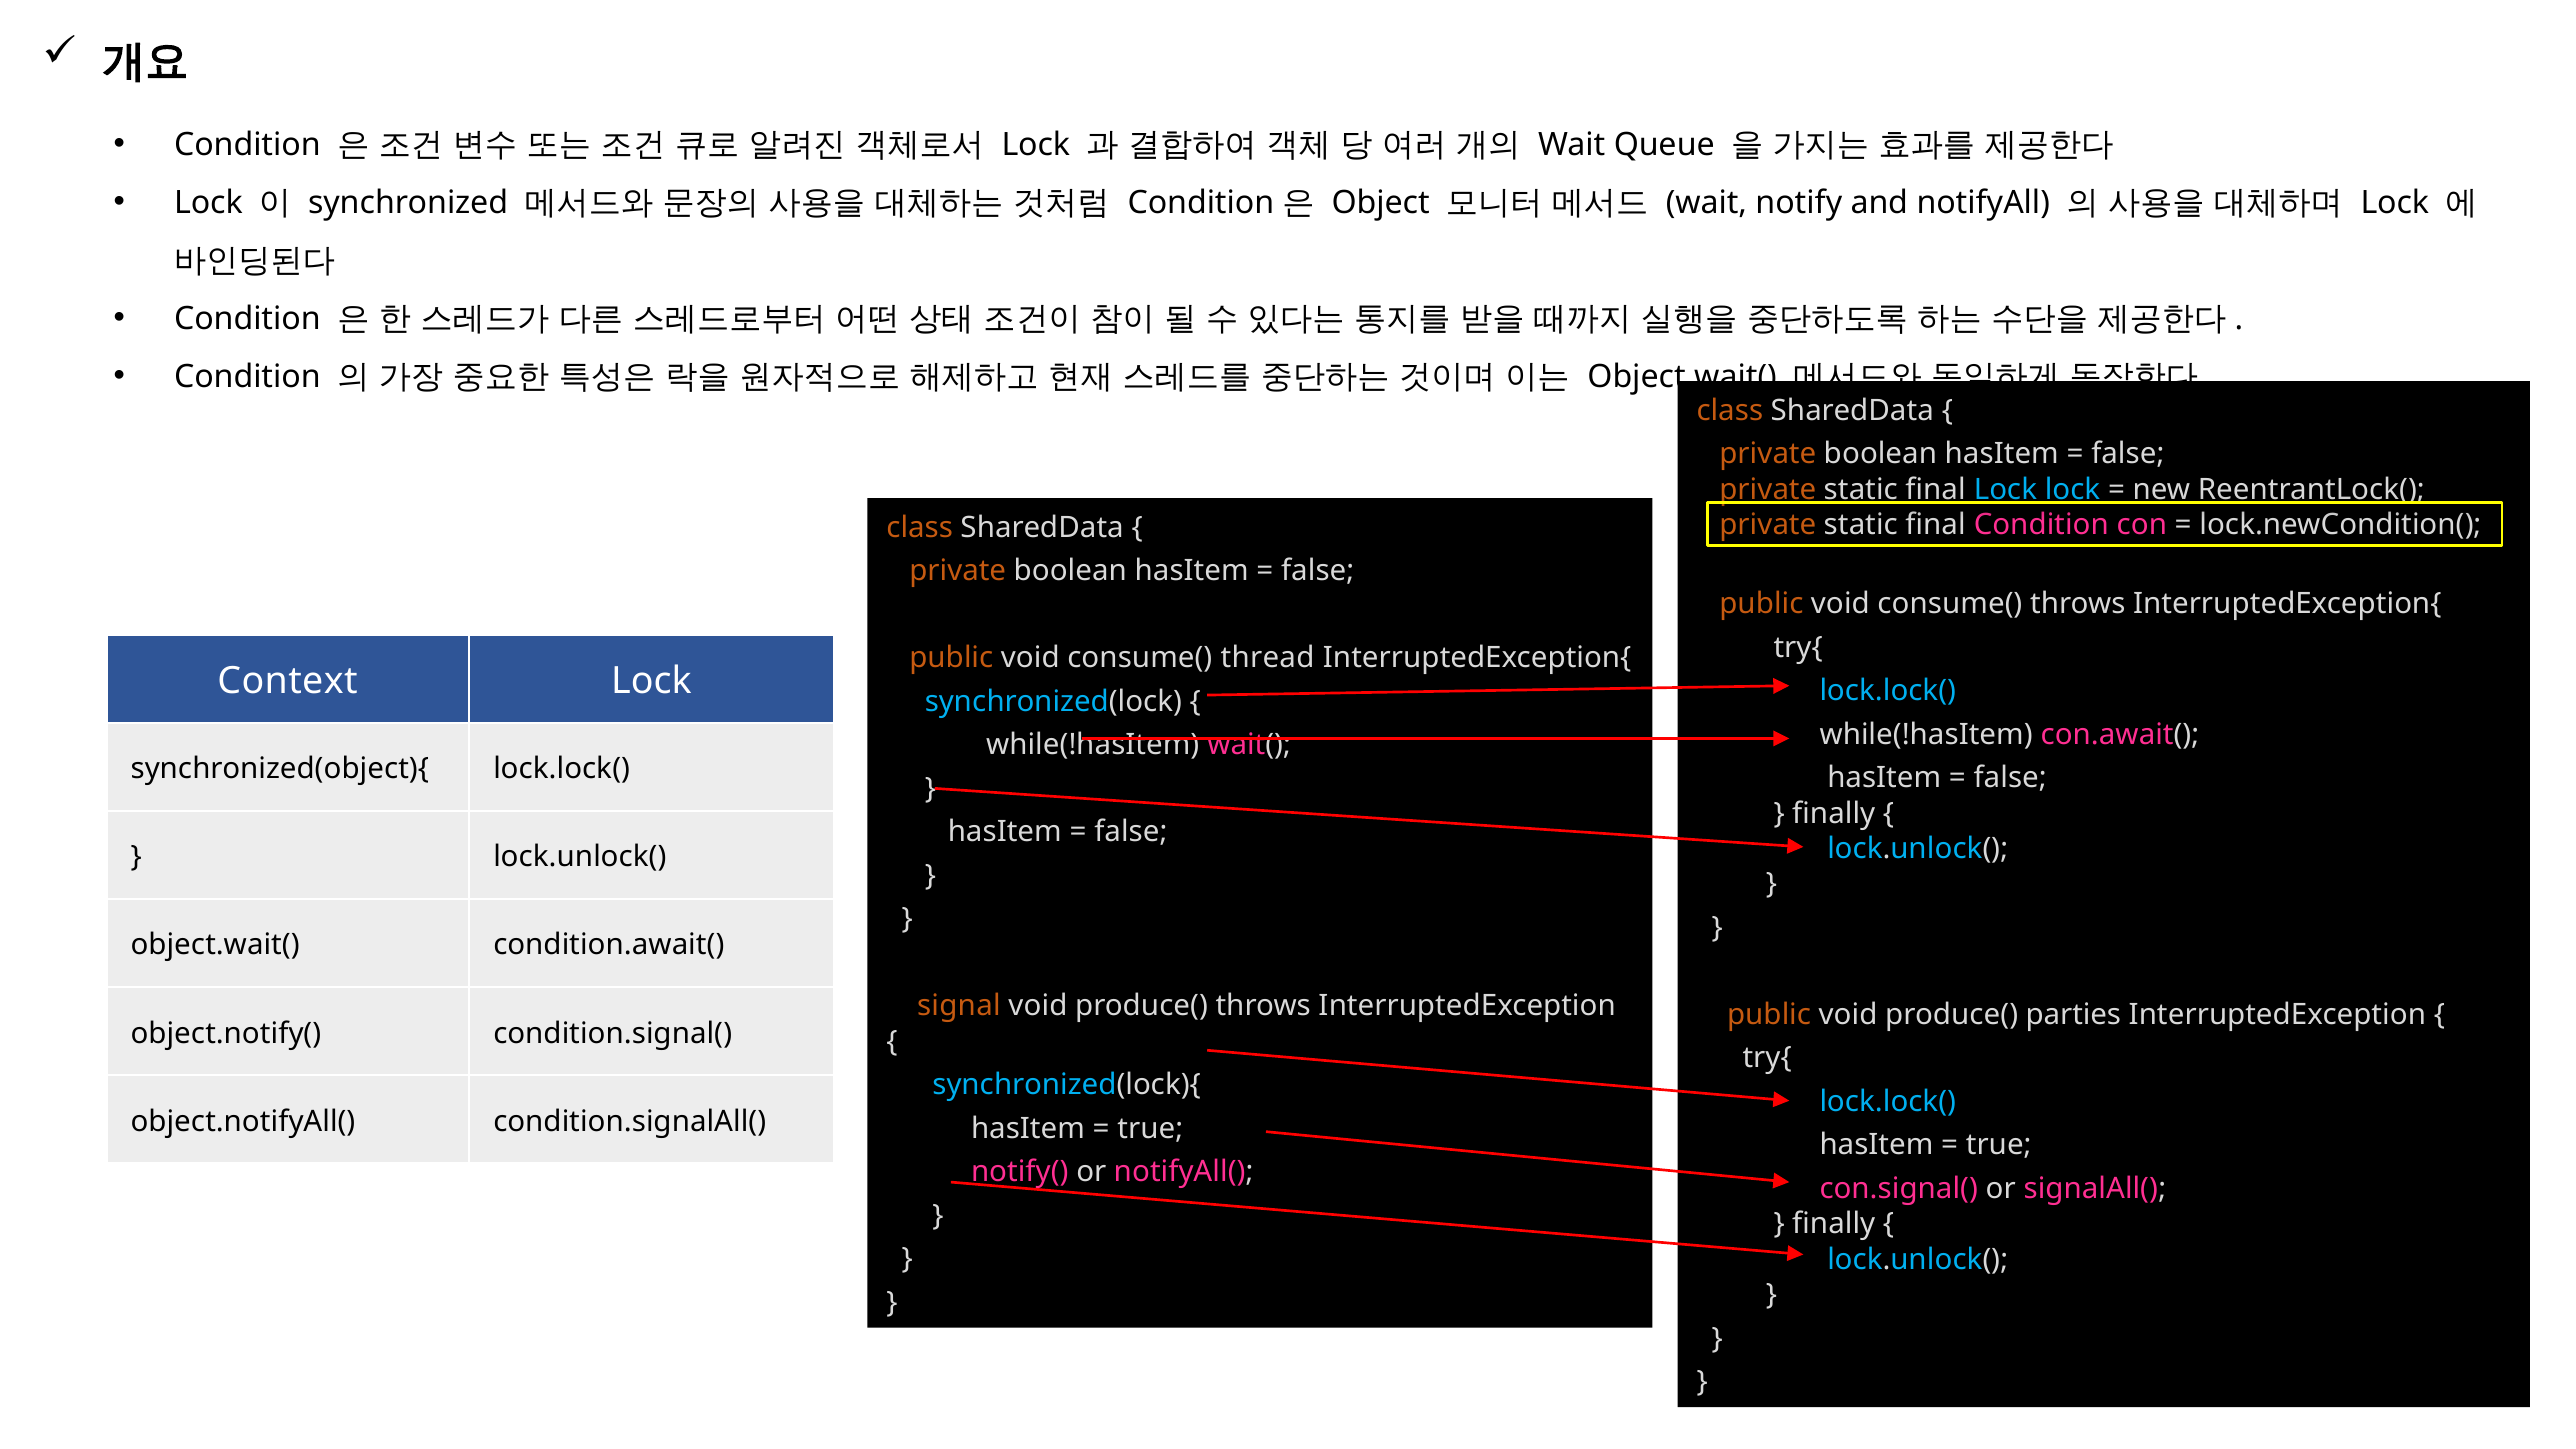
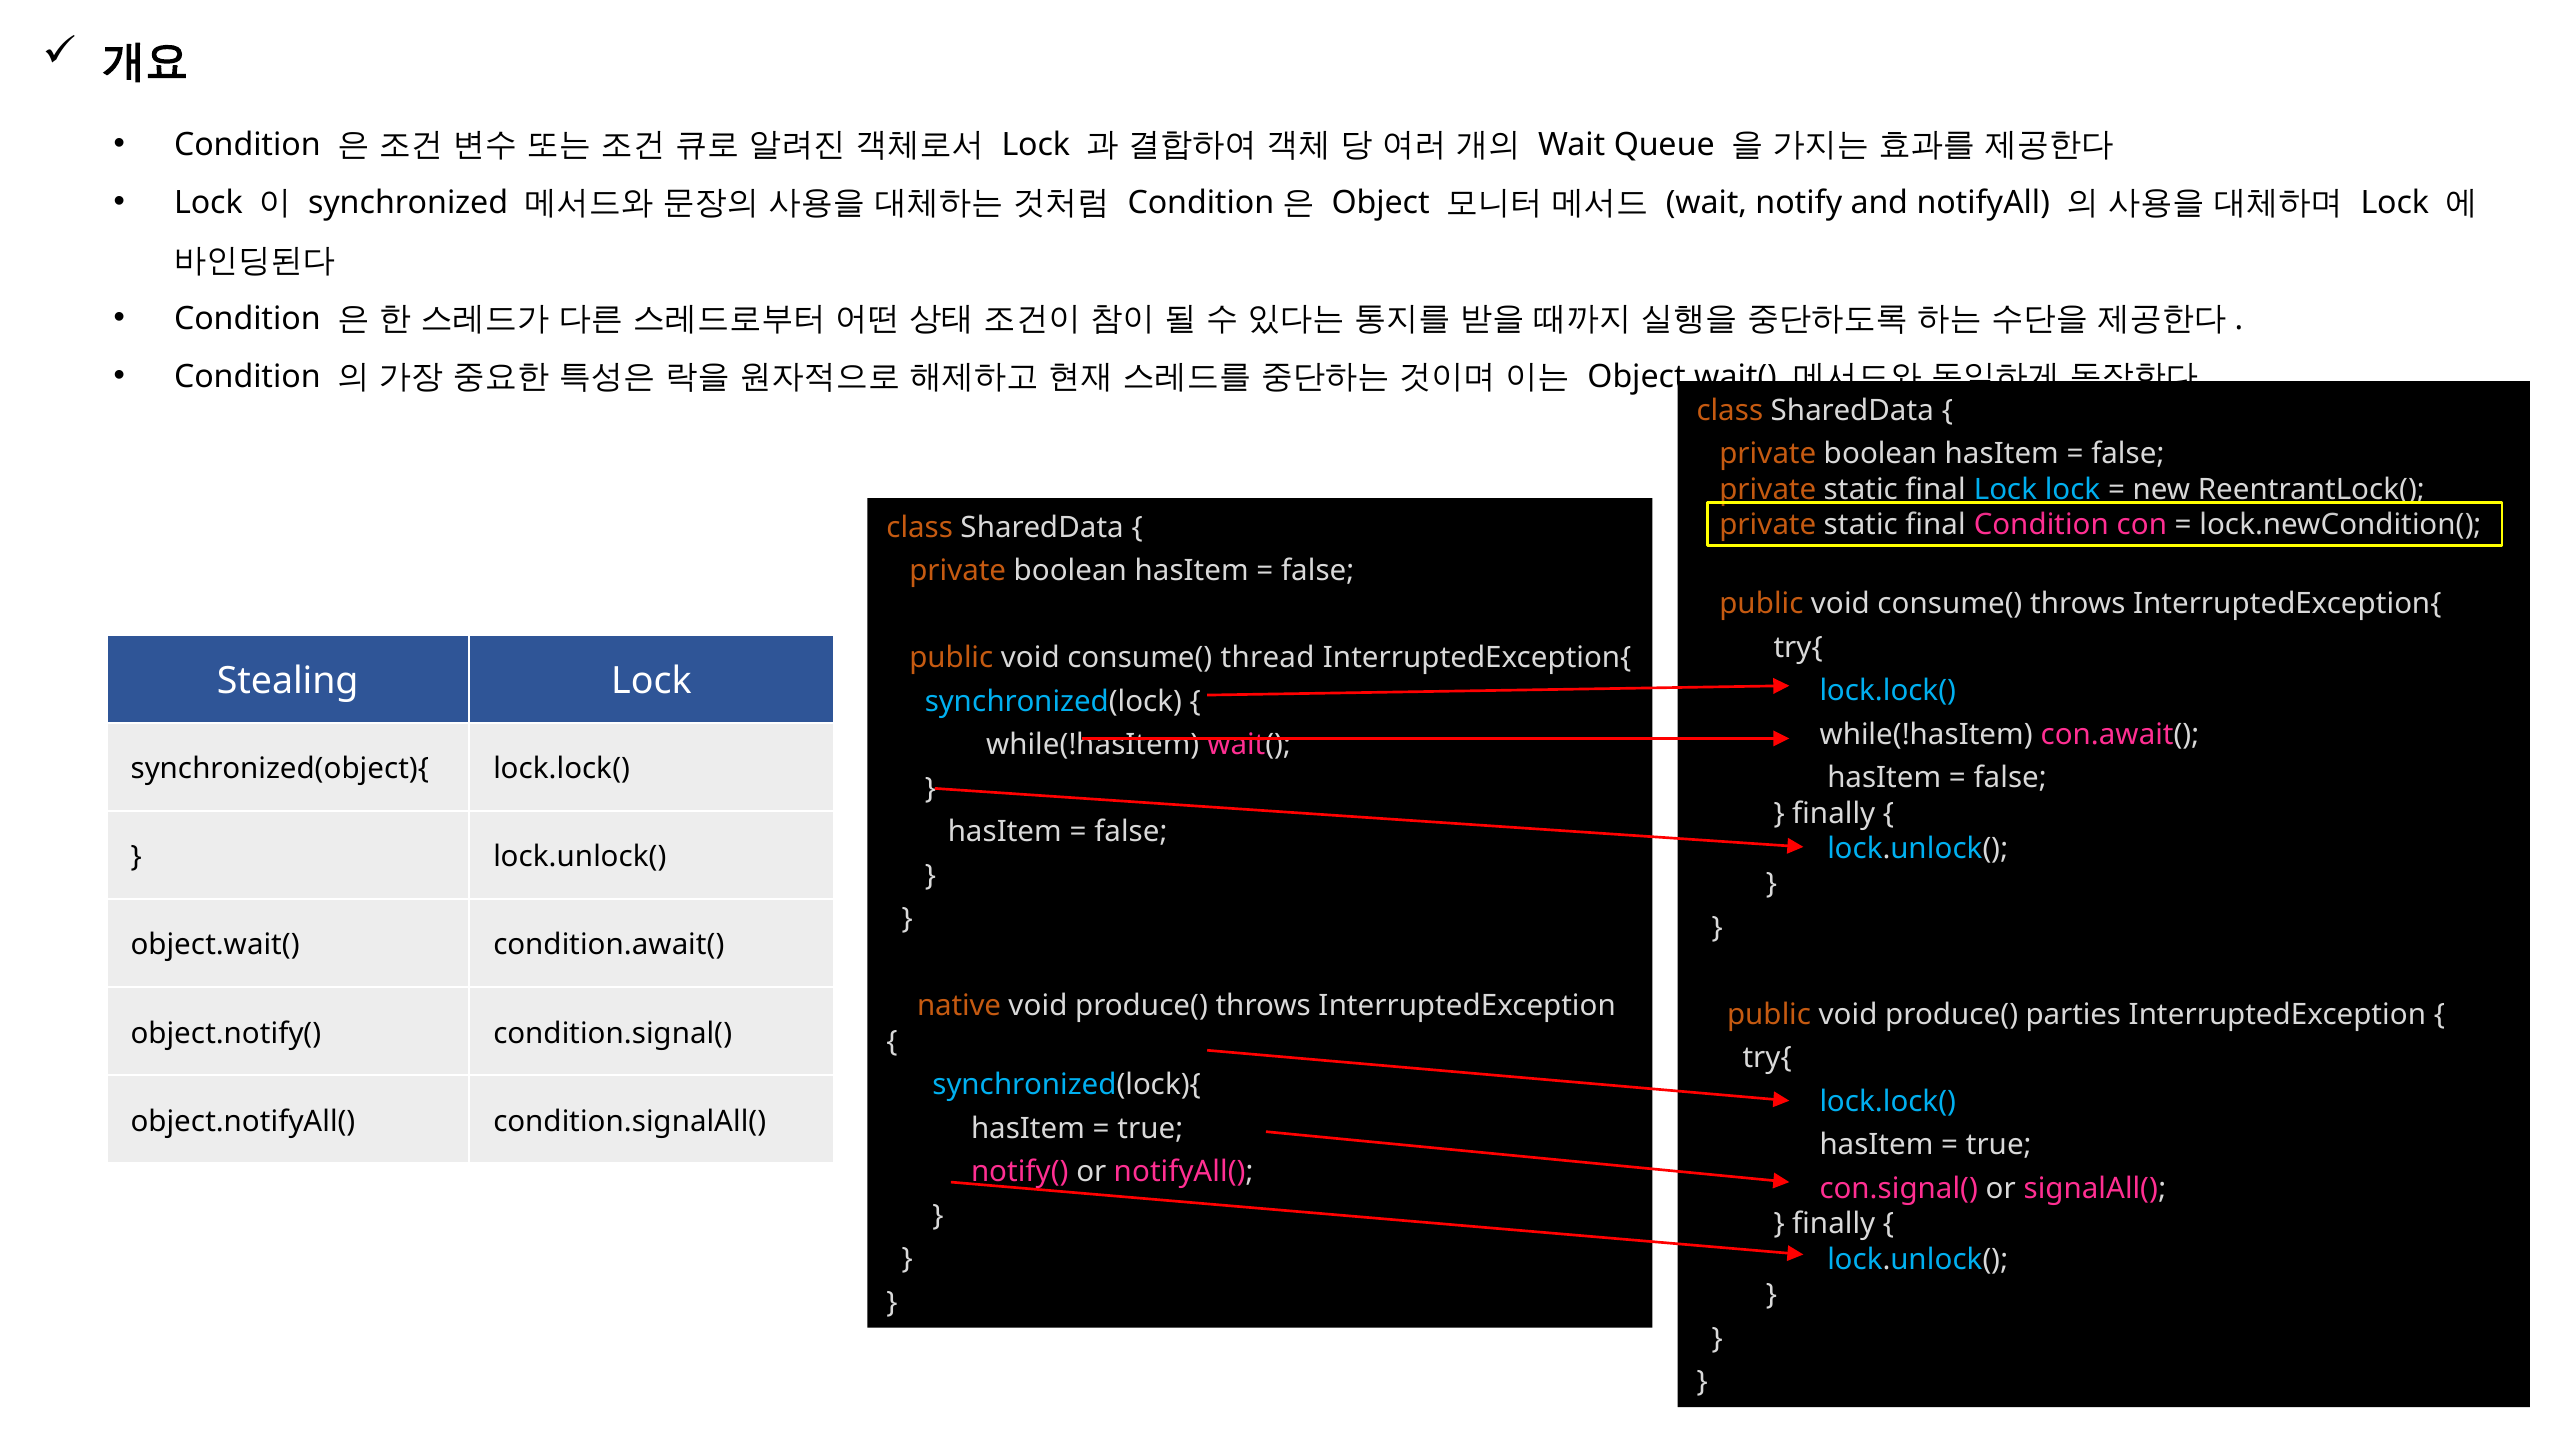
Context: Context -> Stealing (288, 682)
signal: signal -> native (959, 1006)
